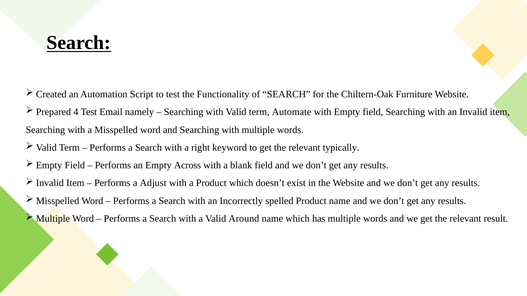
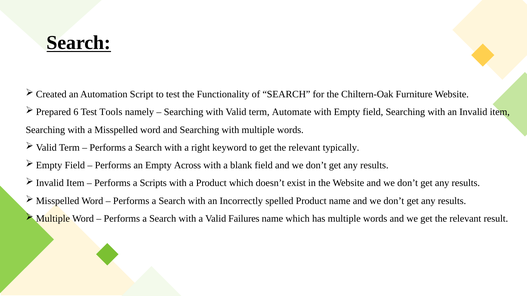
4: 4 -> 6 (76, 112)
Email: Email -> Tools (111, 112)
Adjust: Adjust -> Scripts (153, 183)
Around: Around -> Failures (244, 219)
